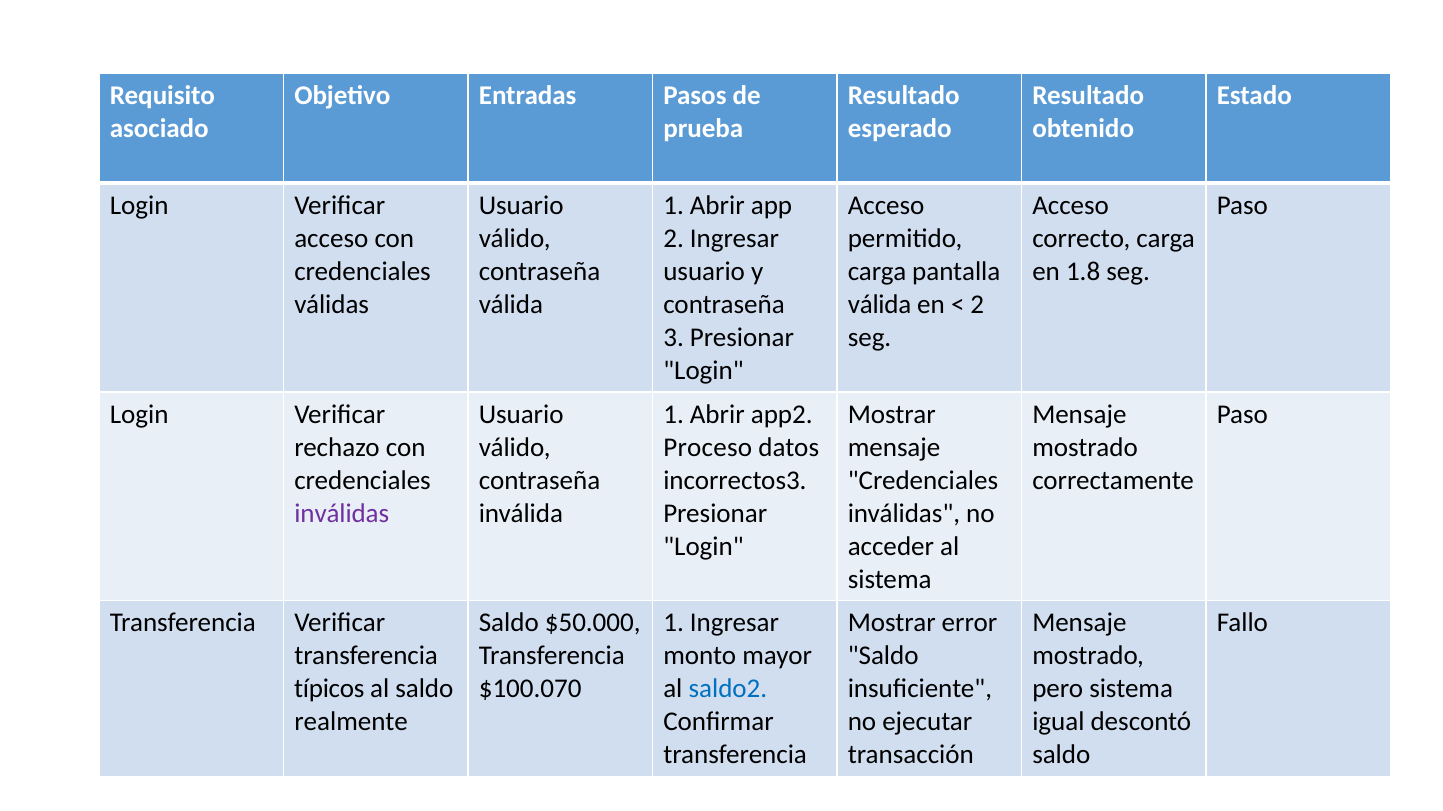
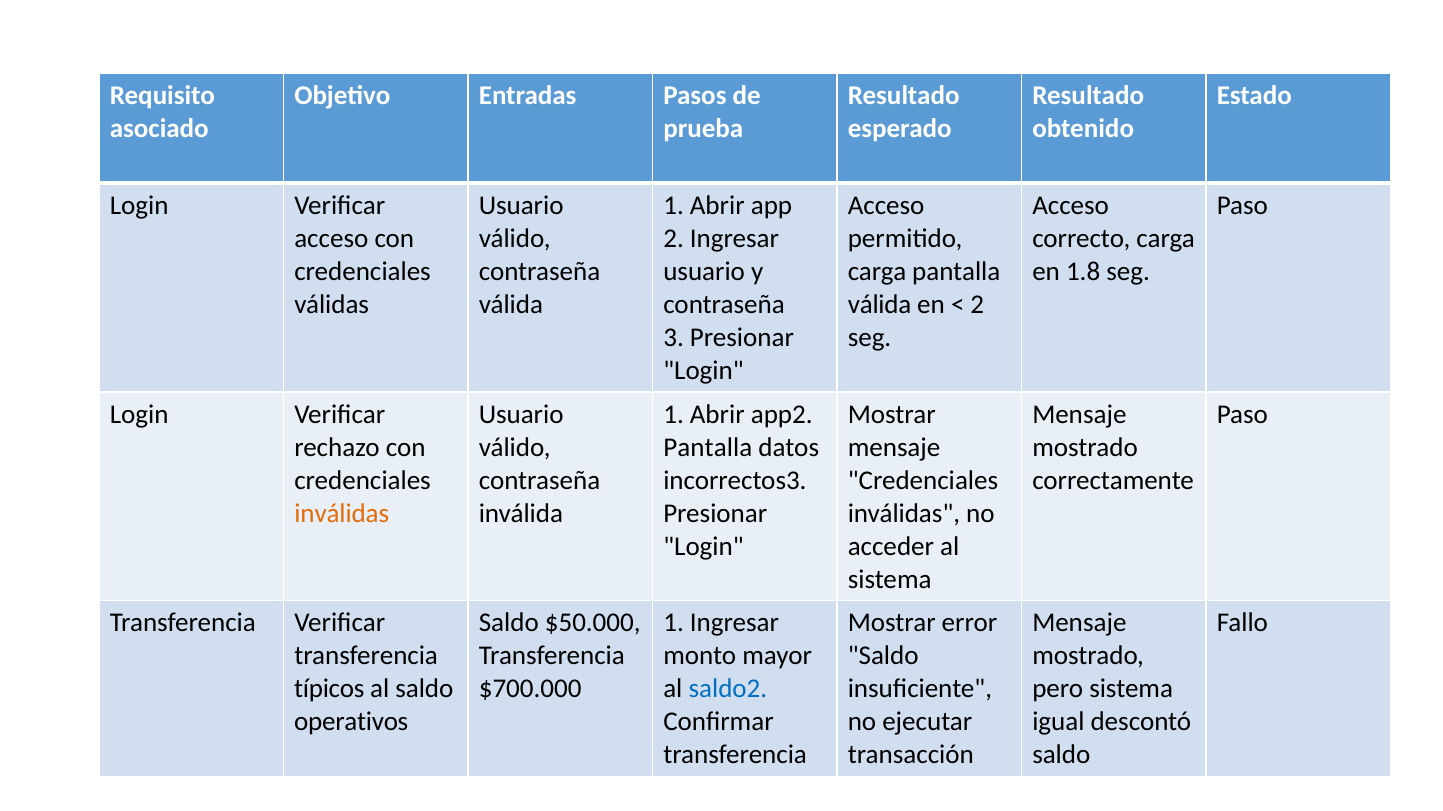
Proceso: Proceso -> Pantalla (708, 448)
inválidas colour: purple -> orange (342, 514)
$100.070: $100.070 -> $700.000 (530, 690)
realmente: realmente -> operativos (351, 723)
